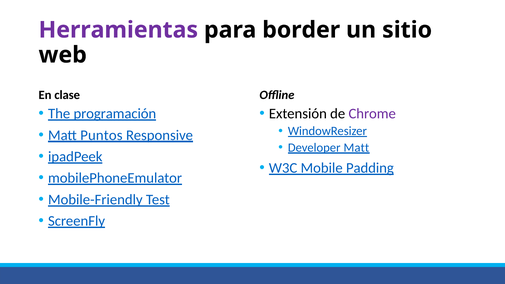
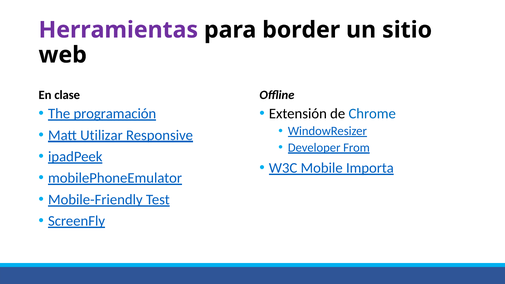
Chrome colour: purple -> blue (372, 114)
Puntos: Puntos -> Utilizar (101, 135)
Developer Matt: Matt -> From (356, 148)
Padding: Padding -> Importa (370, 168)
